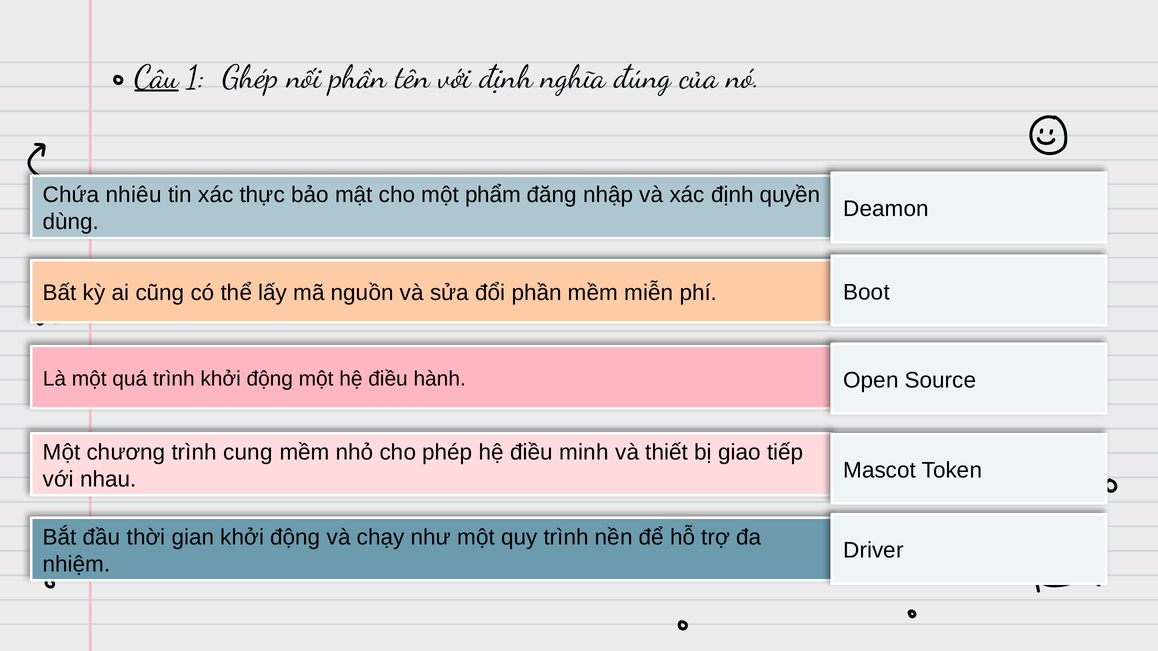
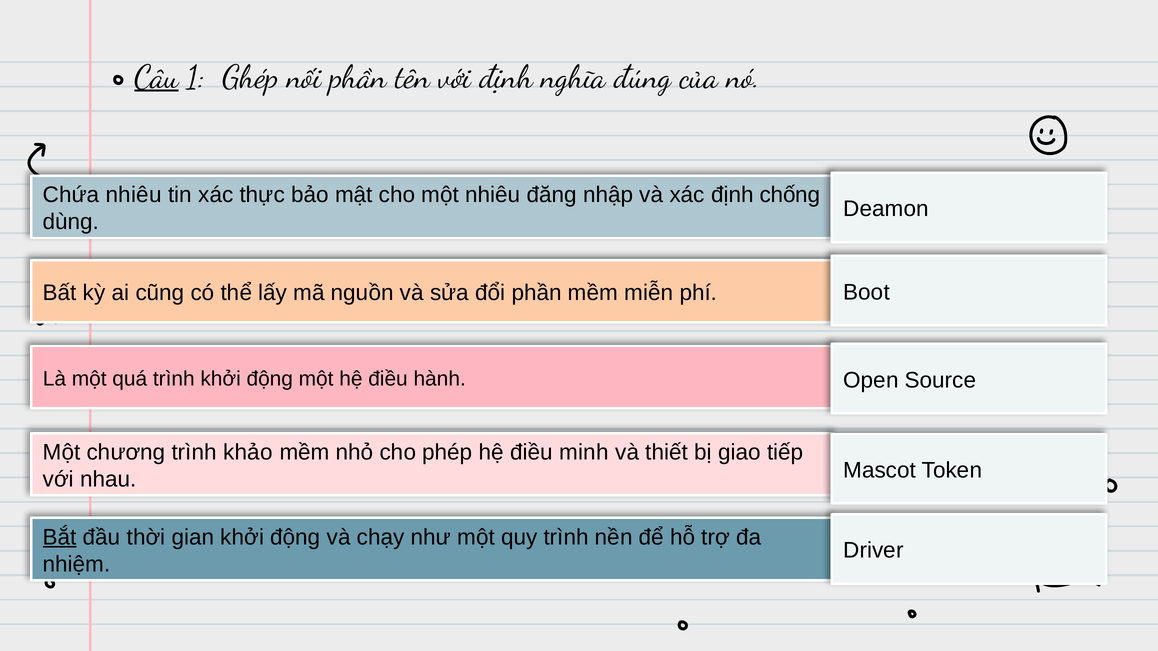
một phẩm: phẩm -> nhiêu (493, 195)
quyền: quyền -> chống (790, 195)
cung: cung -> khảo (248, 453)
Bắt underline: none -> present (60, 537)
